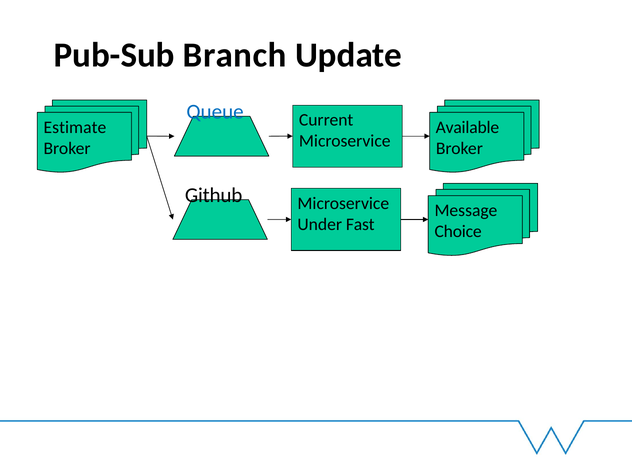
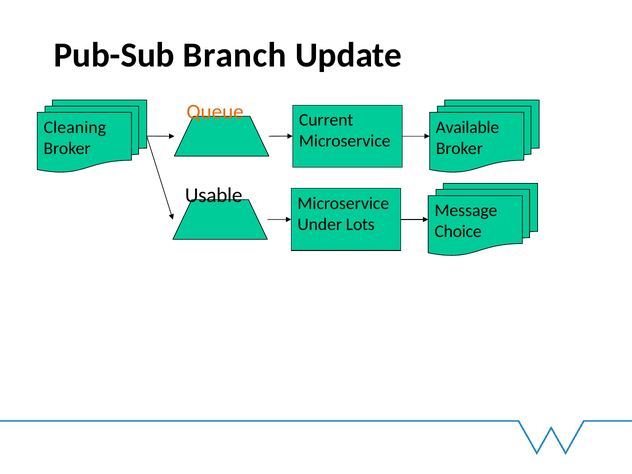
Queue colour: blue -> orange (215, 112)
Estimate: Estimate -> Cleaning (75, 127)
Github: Github -> Usable (214, 195)
Fast: Fast -> Lots (360, 224)
